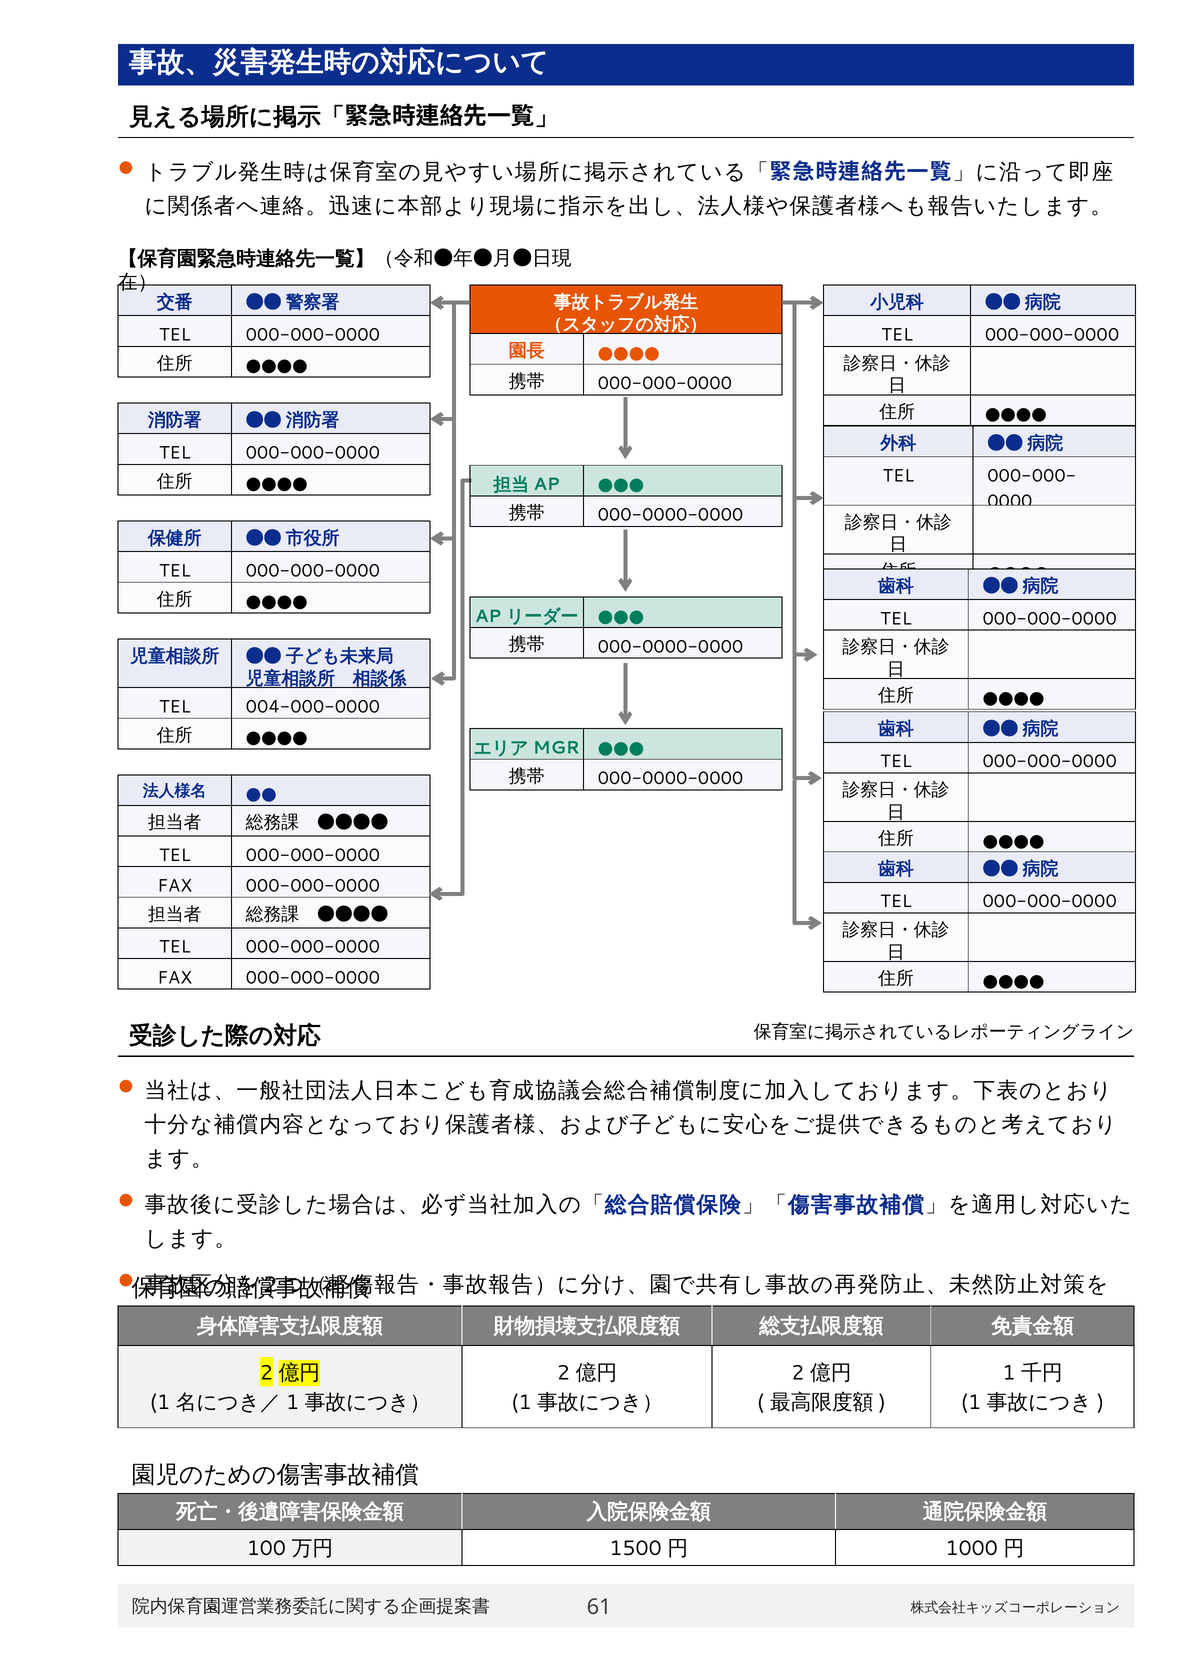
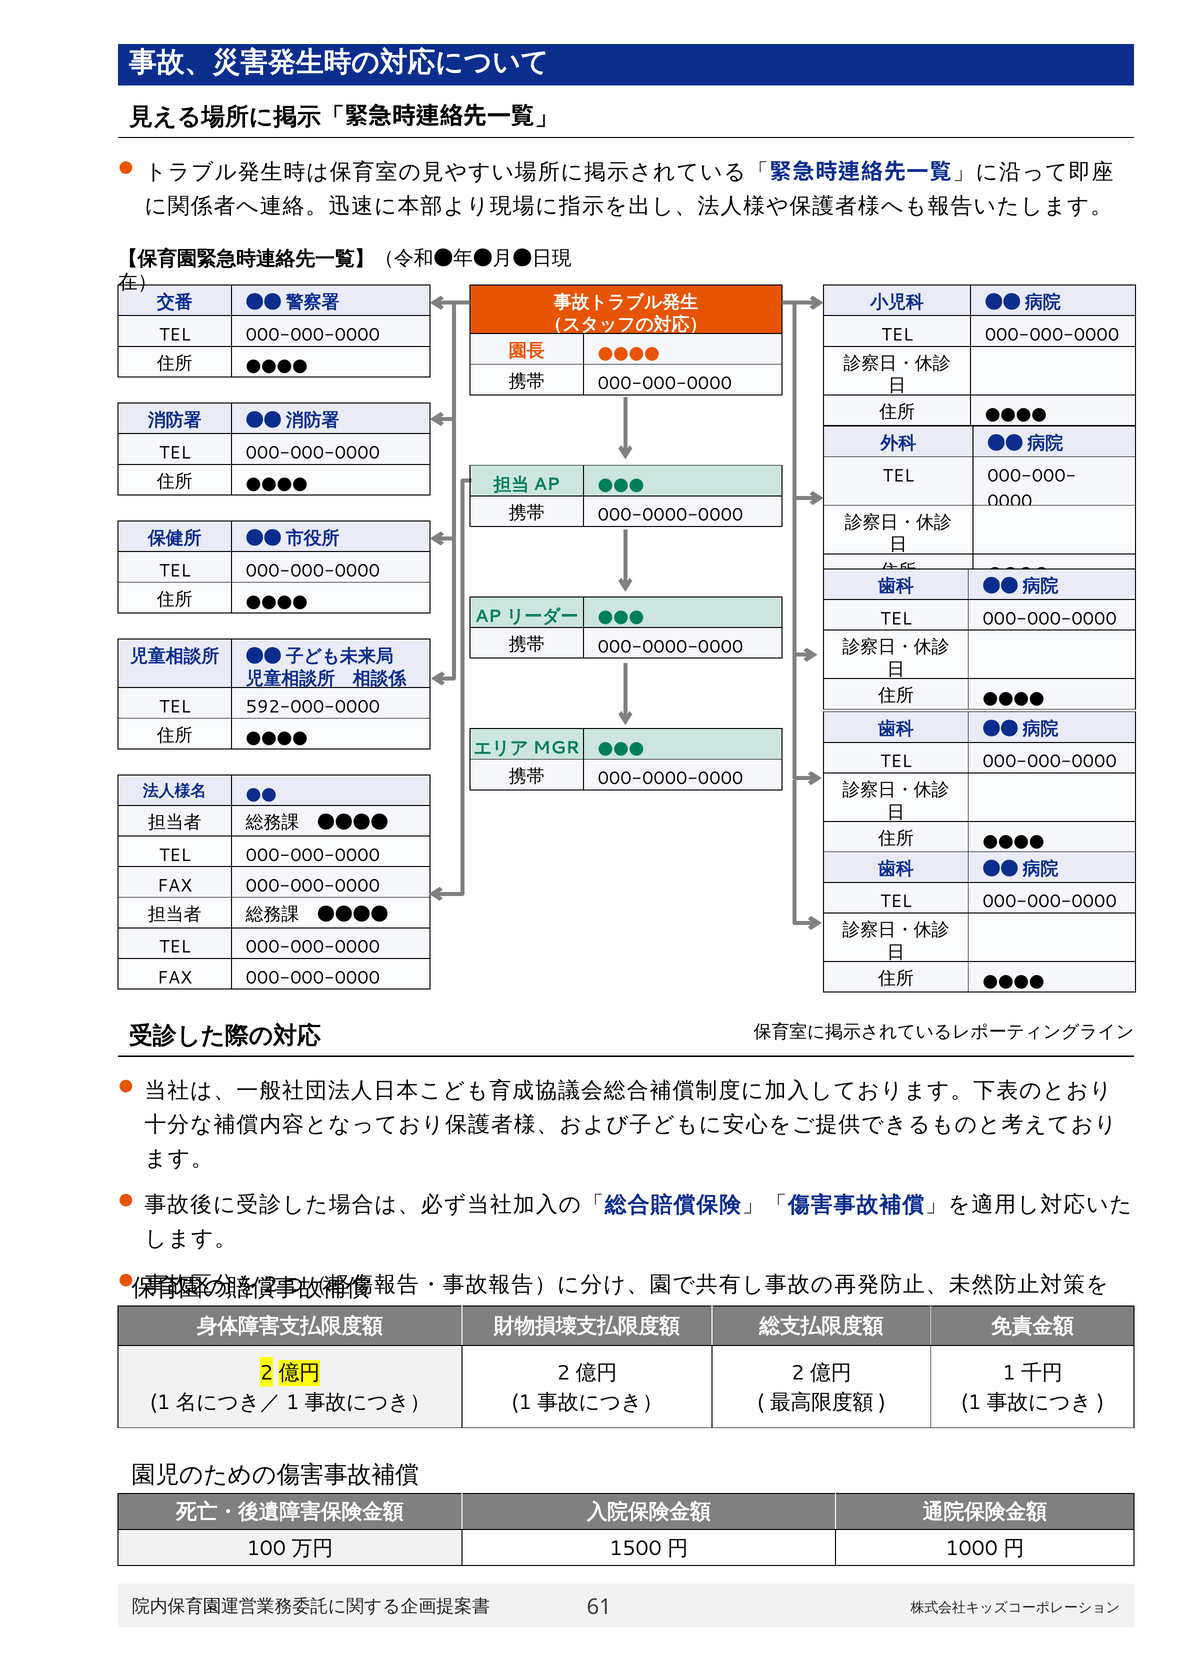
004-000-0000: 004-000-0000 -> 592-000-0000 (313, 707)
